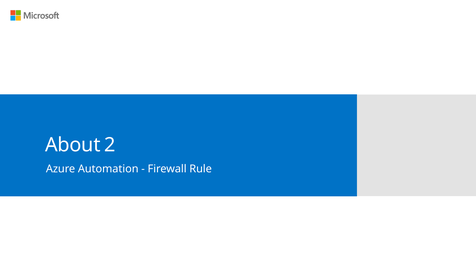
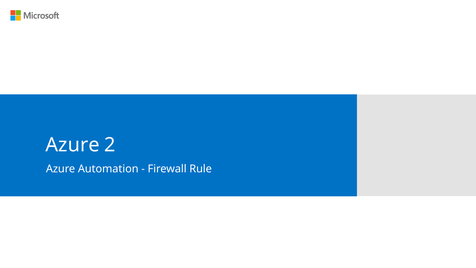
About: About -> Azure (73, 145)
